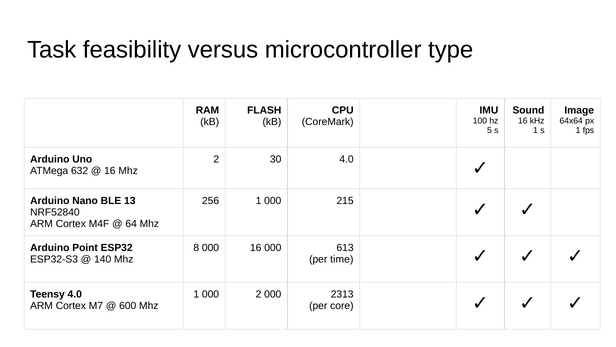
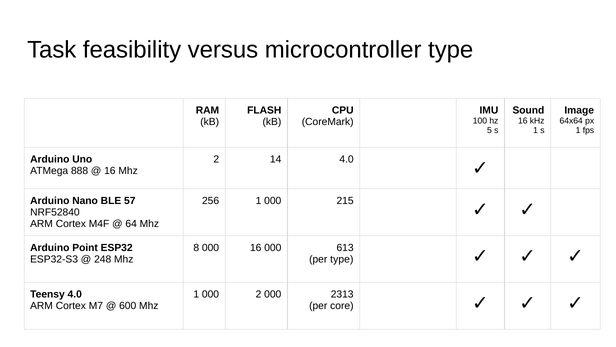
30: 30 -> 14 (276, 159)
632: 632 -> 888 (80, 171)
13: 13 -> 57 (130, 201)
140: 140 -> 248 (103, 259)
per time: time -> type (342, 259)
